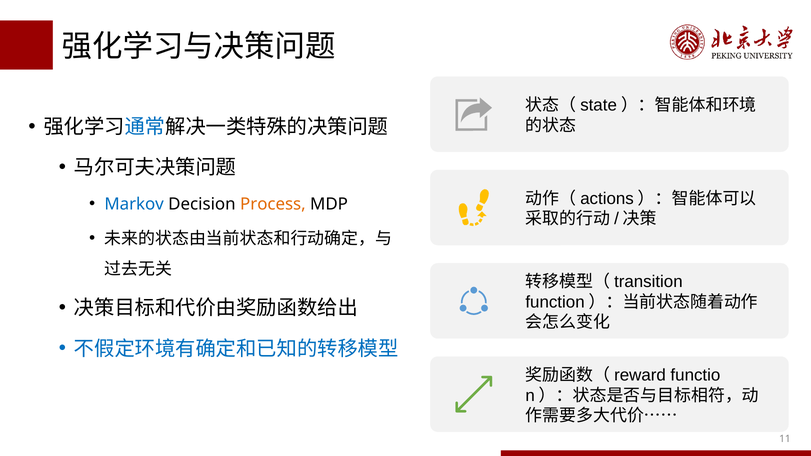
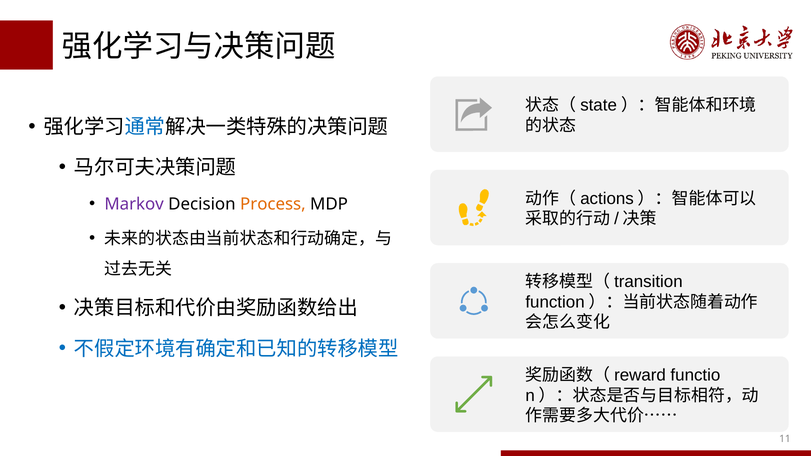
Markov colour: blue -> purple (134, 204)
